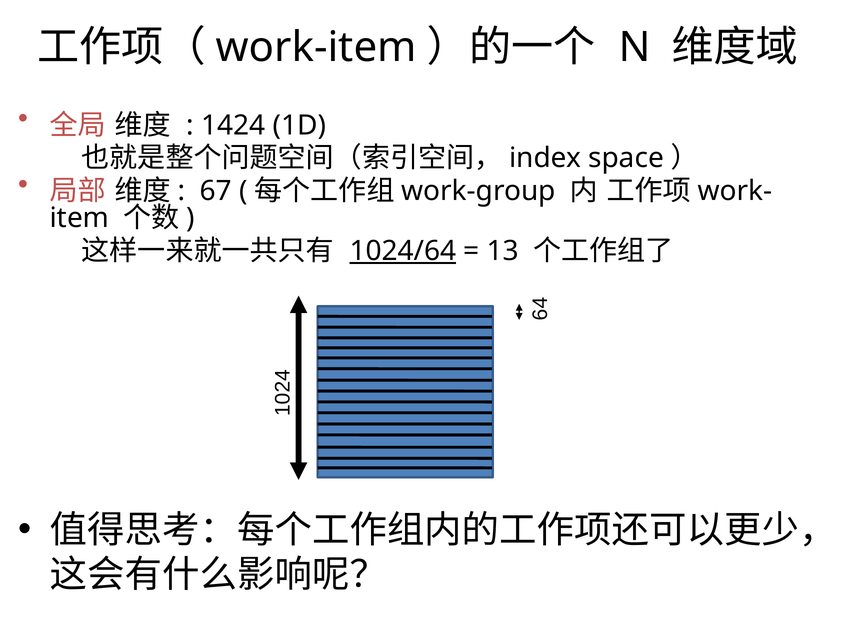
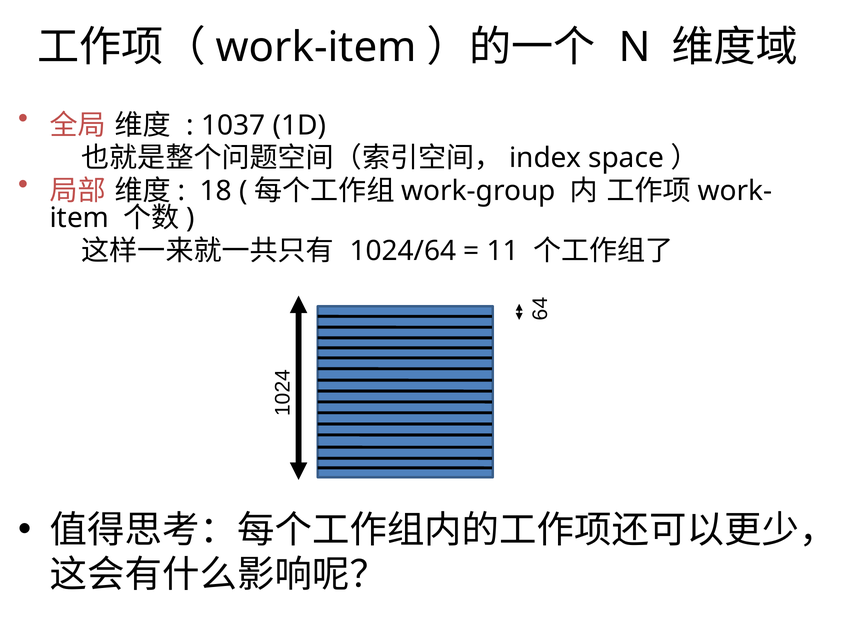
1424: 1424 -> 1037 (233, 125)
67: 67 -> 18 (216, 191)
1024/64 underline: present -> none (403, 251)
13: 13 -> 11 (503, 251)
